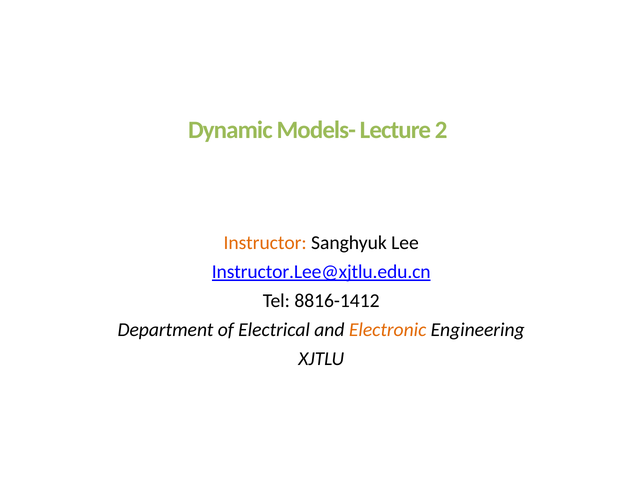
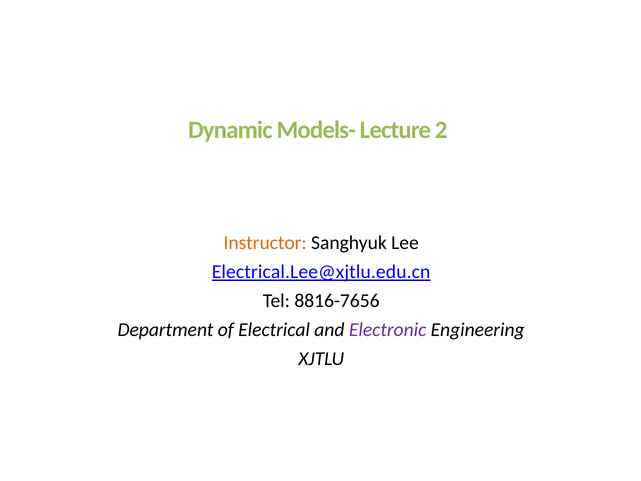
Instructor.Lee@xjtlu.edu.cn: Instructor.Lee@xjtlu.edu.cn -> Electrical.Lee@xjtlu.edu.cn (321, 272)
8816-1412: 8816-1412 -> 8816-7656 (337, 301)
Electronic colour: orange -> purple (388, 330)
